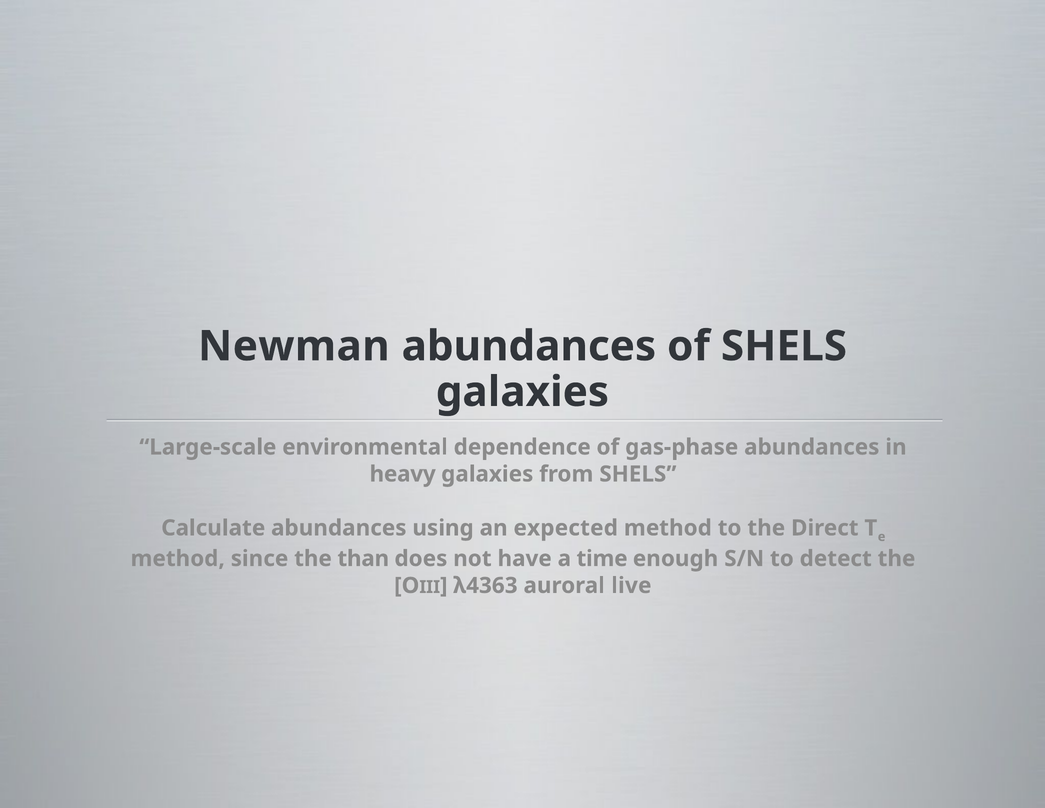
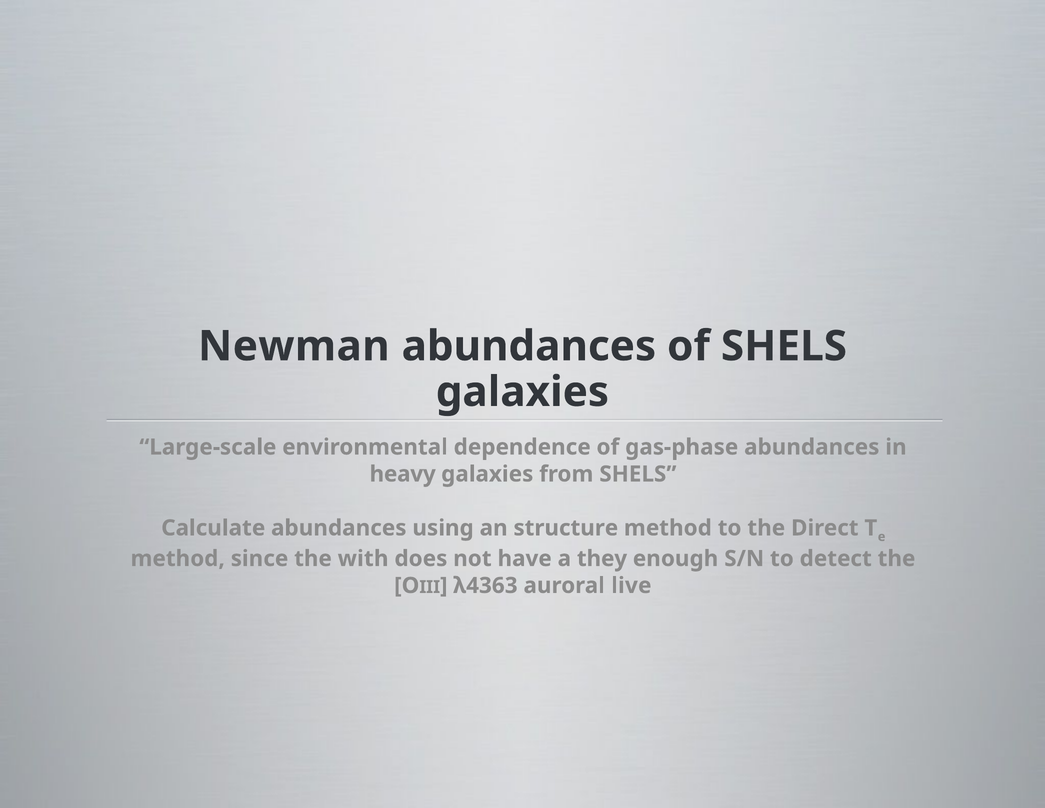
expected: expected -> structure (566, 528)
than: than -> with (363, 558)
time: time -> they (602, 558)
